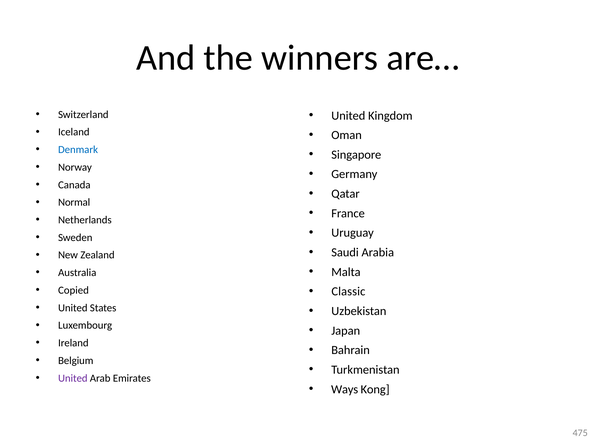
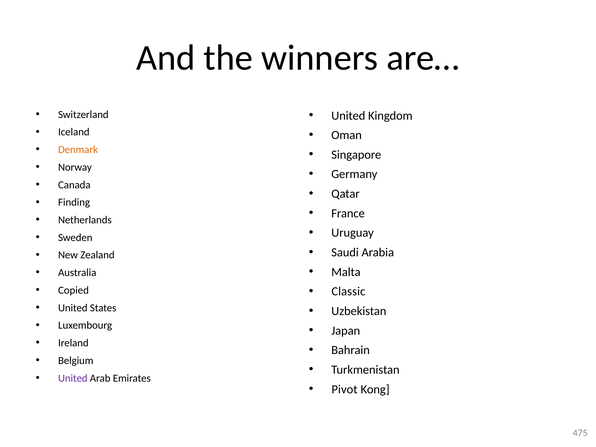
Denmark colour: blue -> orange (78, 150)
Normal: Normal -> Finding (74, 202)
Ways: Ways -> Pivot (345, 389)
